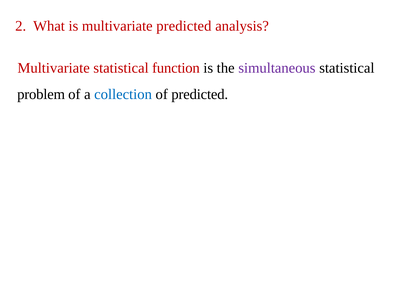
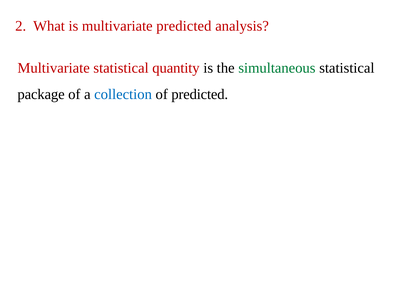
function: function -> quantity (176, 68)
simultaneous colour: purple -> green (277, 68)
problem: problem -> package (41, 94)
